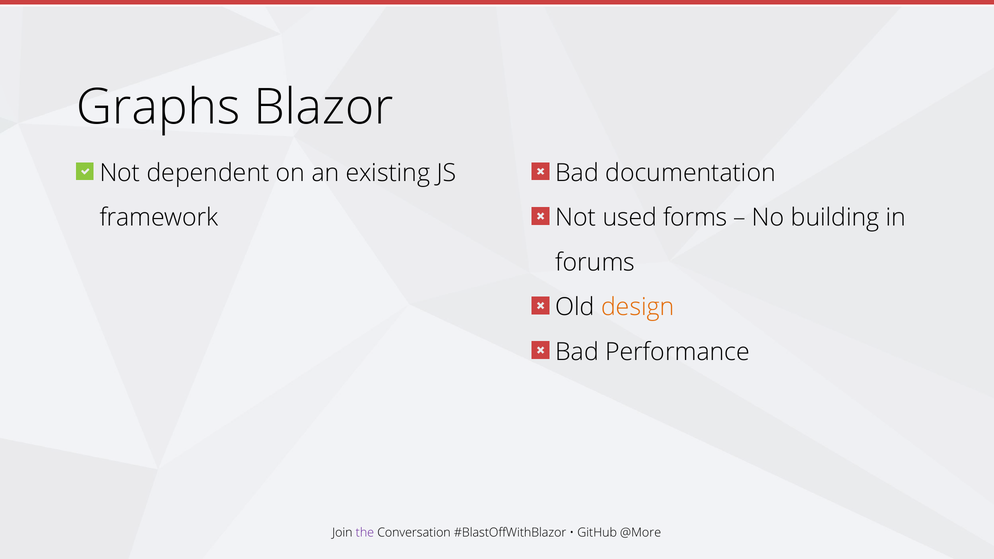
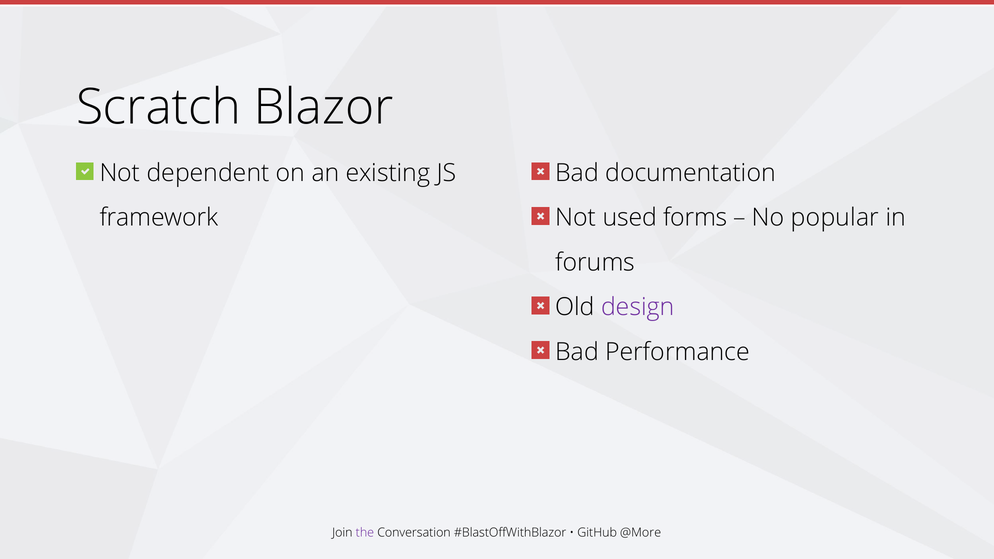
Graphs: Graphs -> Scratch (158, 108)
building: building -> popular (835, 218)
design colour: orange -> purple (638, 307)
